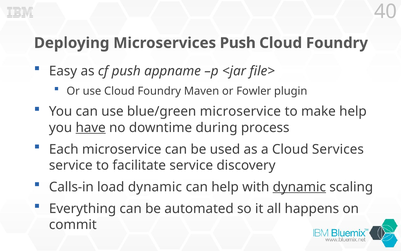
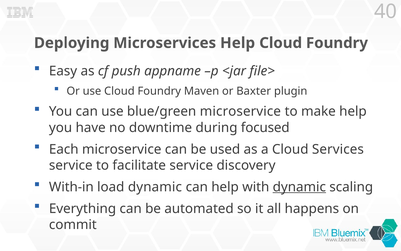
Microservices Push: Push -> Help (238, 43)
Fowler: Fowler -> Baxter (254, 91)
have underline: present -> none (91, 127)
process: process -> focused (265, 127)
Calls-in: Calls-in -> With-in (71, 187)
